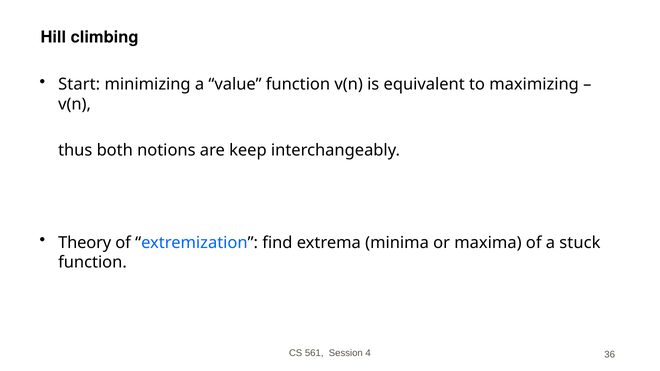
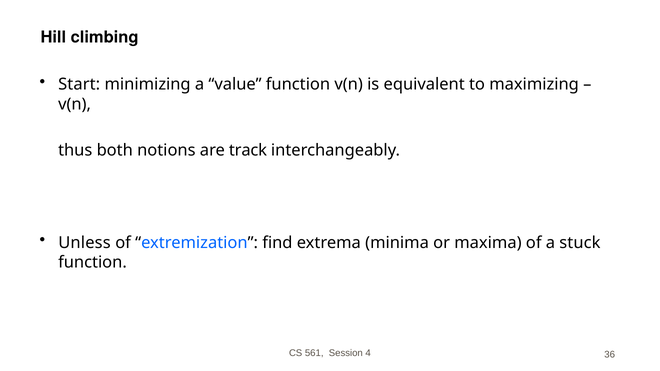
keep: keep -> track (248, 150)
Theory: Theory -> Unless (84, 243)
